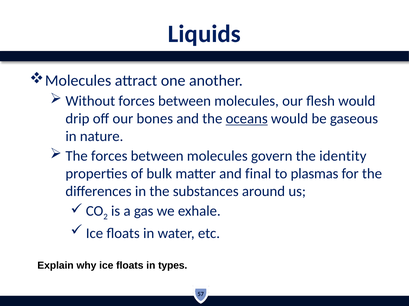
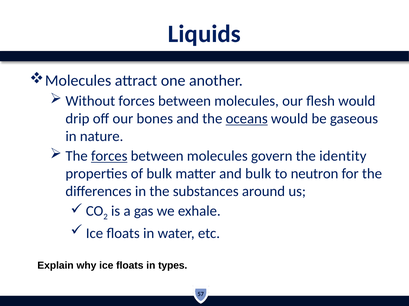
forces underline: none -> present (109, 156)
and final: final -> bulk (258, 174)
plasmas: plasmas -> neutron (315, 174)
